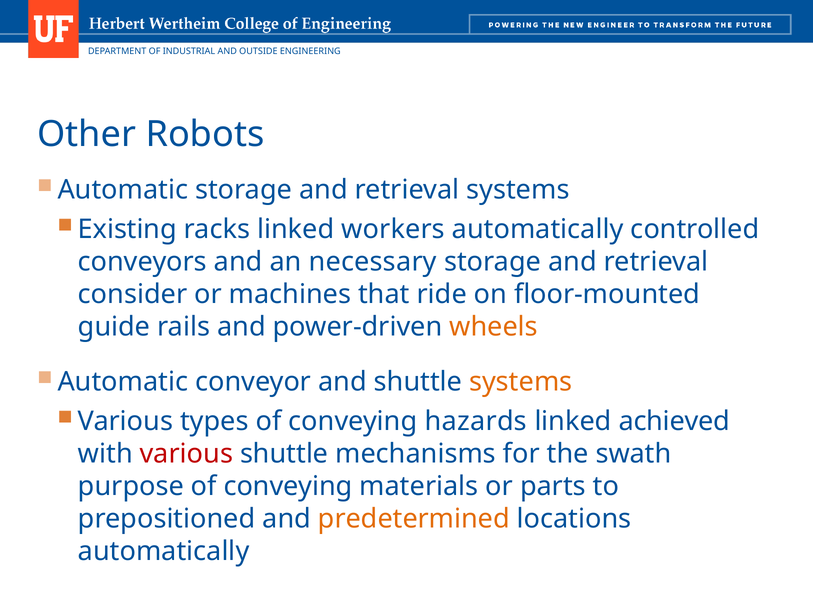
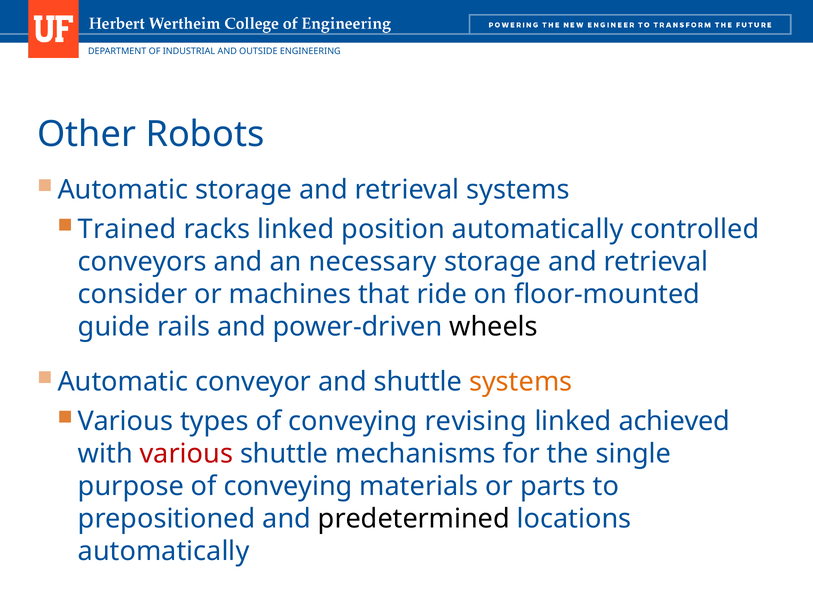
Existing: Existing -> Trained (127, 229)
workers: workers -> position (393, 229)
wheels colour: orange -> black (494, 327)
hazards: hazards -> revising (476, 421)
swath: swath -> single (633, 454)
predetermined colour: orange -> black (414, 519)
